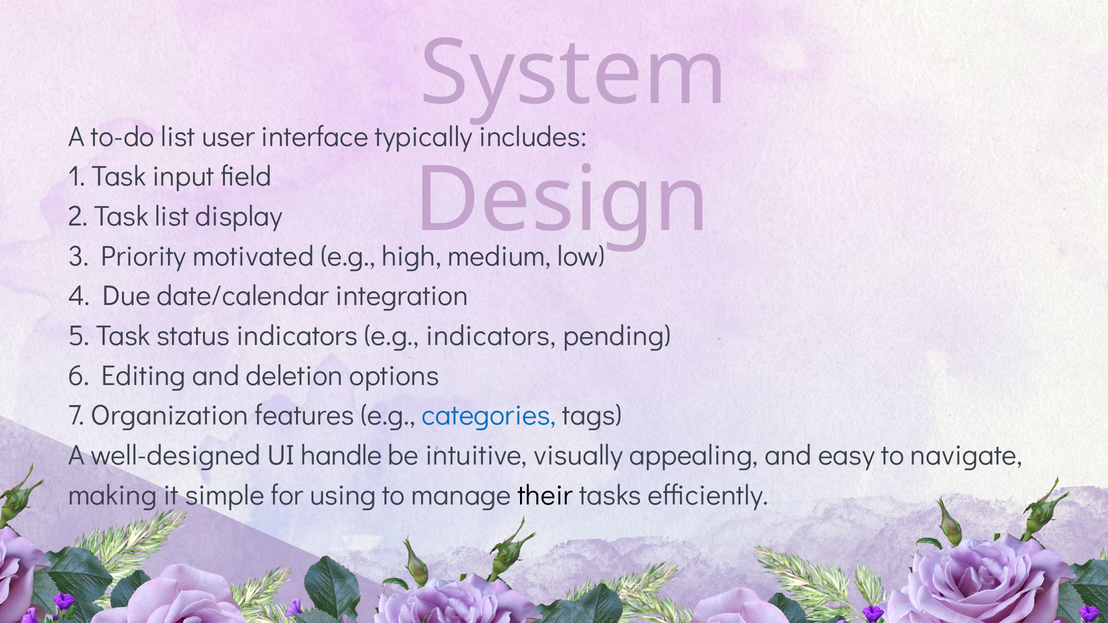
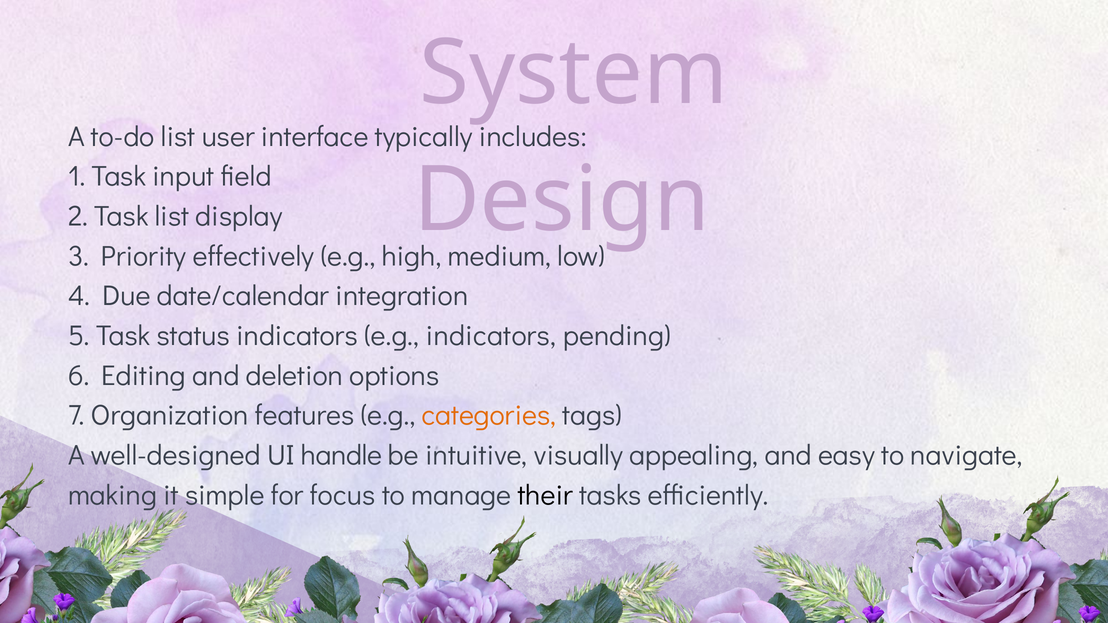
motivated: motivated -> effectively (253, 256)
categories colour: blue -> orange (489, 416)
using: using -> focus (343, 495)
